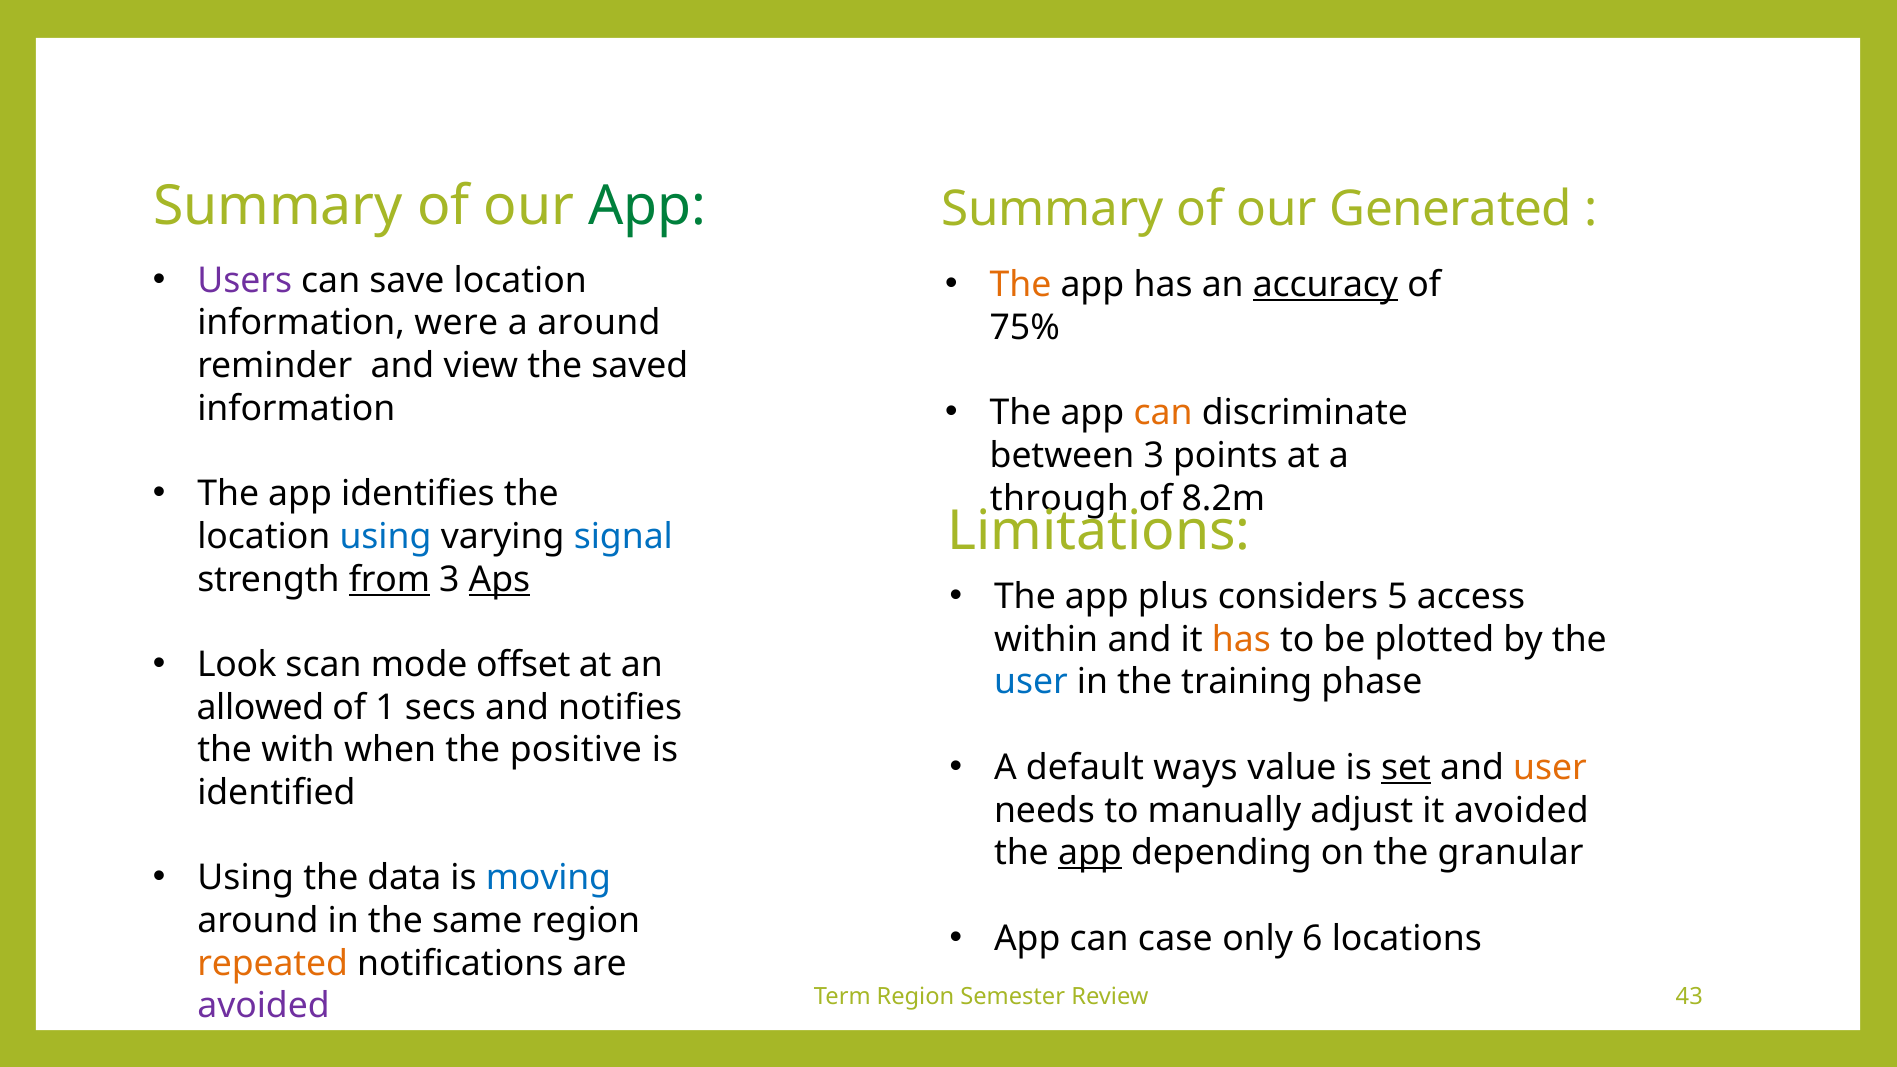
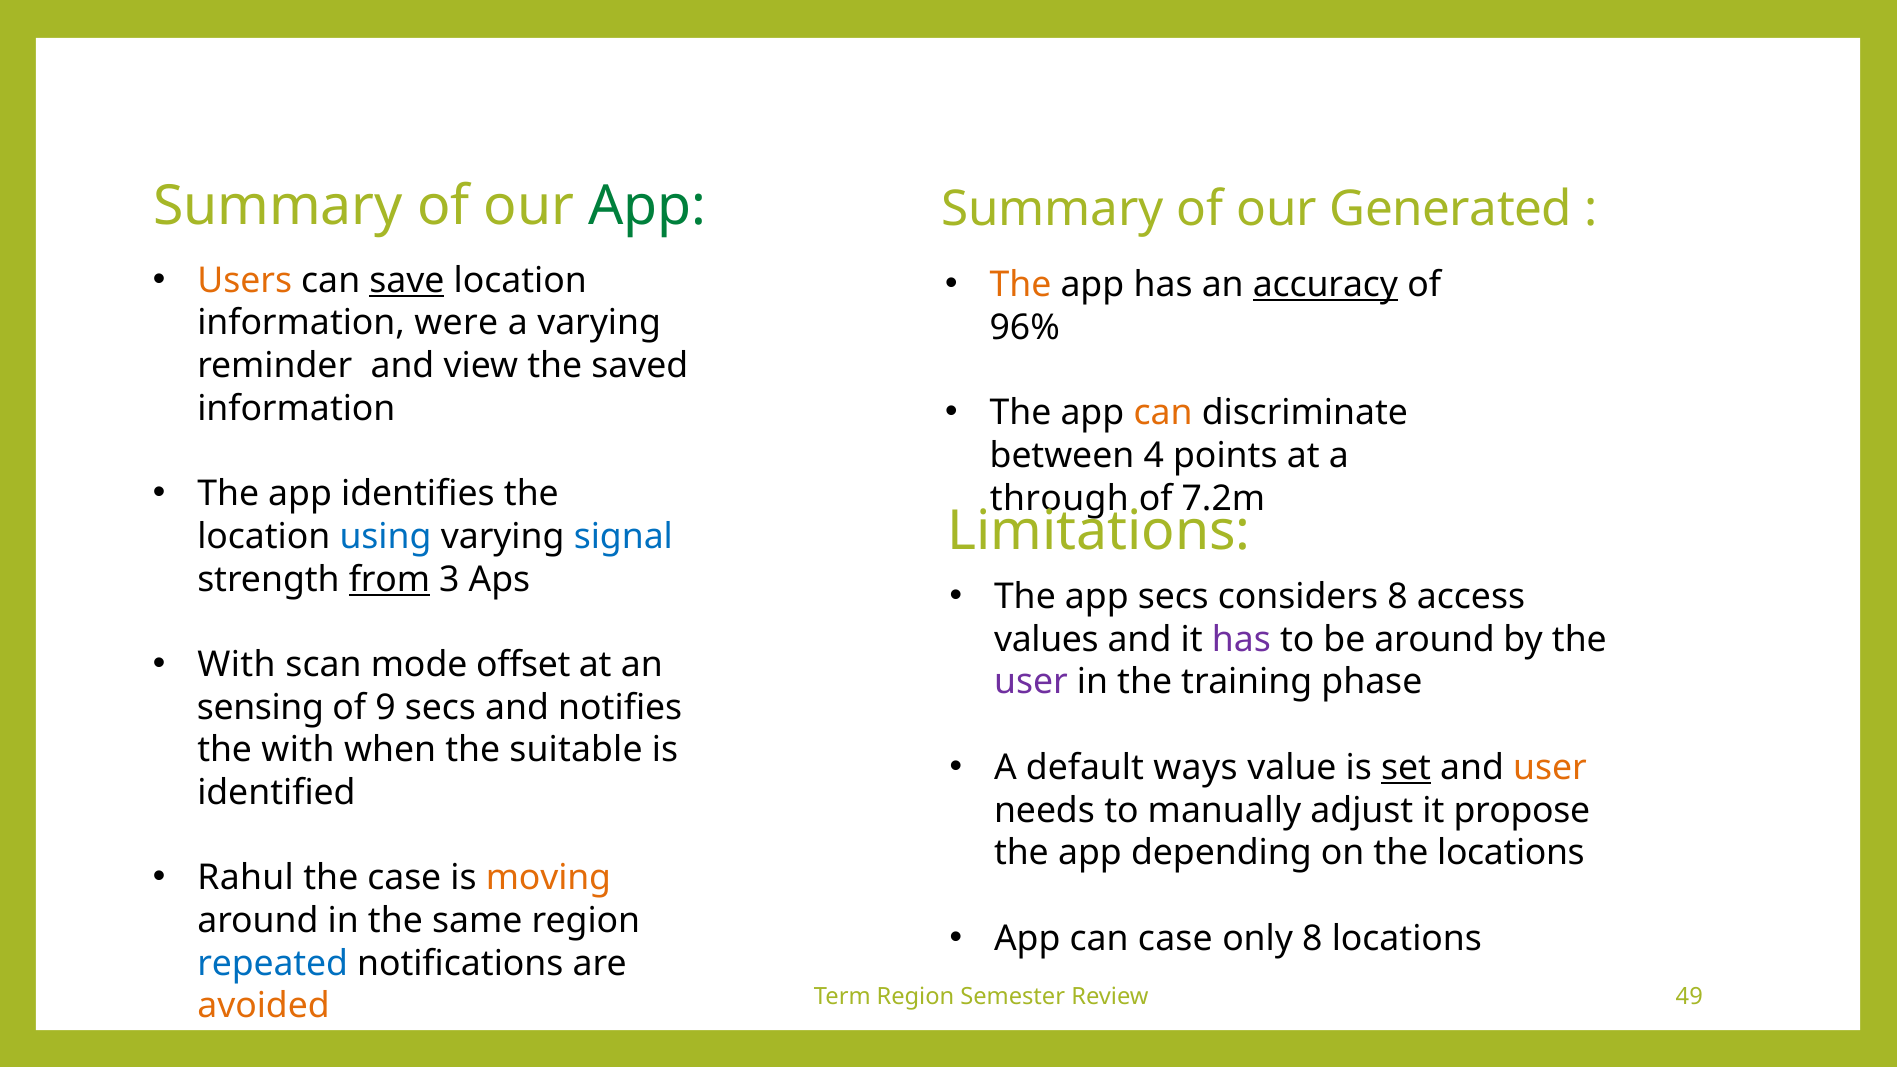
Users colour: purple -> orange (245, 281)
save underline: none -> present (407, 281)
a around: around -> varying (599, 323)
75%: 75% -> 96% (1025, 328)
between 3: 3 -> 4 (1154, 456)
8.2m: 8.2m -> 7.2m (1223, 498)
Aps underline: present -> none (499, 579)
app plus: plus -> secs (1173, 597)
considers 5: 5 -> 8 (1397, 597)
within: within -> values (1046, 640)
has colour: orange -> purple (1241, 640)
be plotted: plotted -> around (1435, 640)
Look: Look -> With (237, 665)
user colour: blue -> purple (1031, 682)
allowed: allowed -> sensing (260, 707)
1: 1 -> 9 (385, 707)
positive: positive -> suitable (576, 750)
it avoided: avoided -> propose (1522, 810)
app underline: present -> none (1090, 853)
the granular: granular -> locations (1511, 853)
Using: Using -> Rahul (246, 878)
the data: data -> case (404, 878)
moving colour: blue -> orange (548, 878)
only 6: 6 -> 8 (1312, 938)
repeated colour: orange -> blue (273, 963)
43: 43 -> 49 (1689, 996)
avoided colour: purple -> orange (264, 1006)
